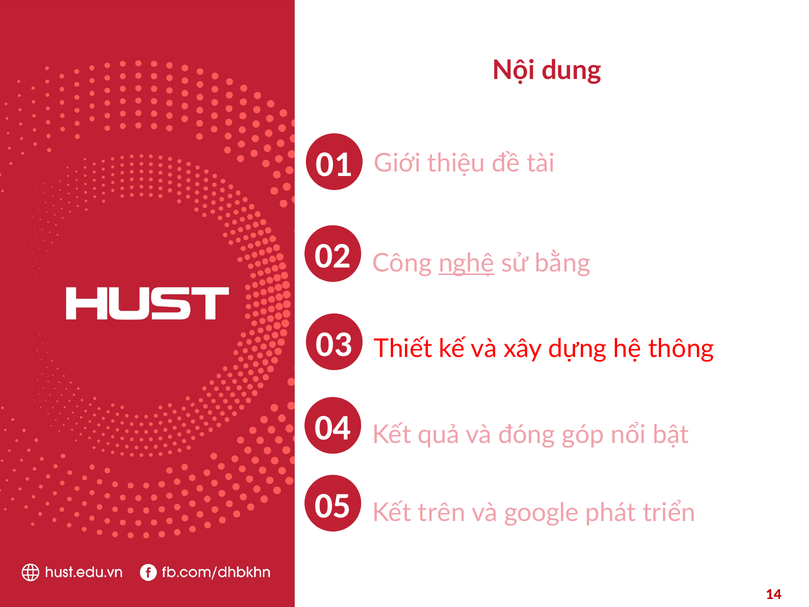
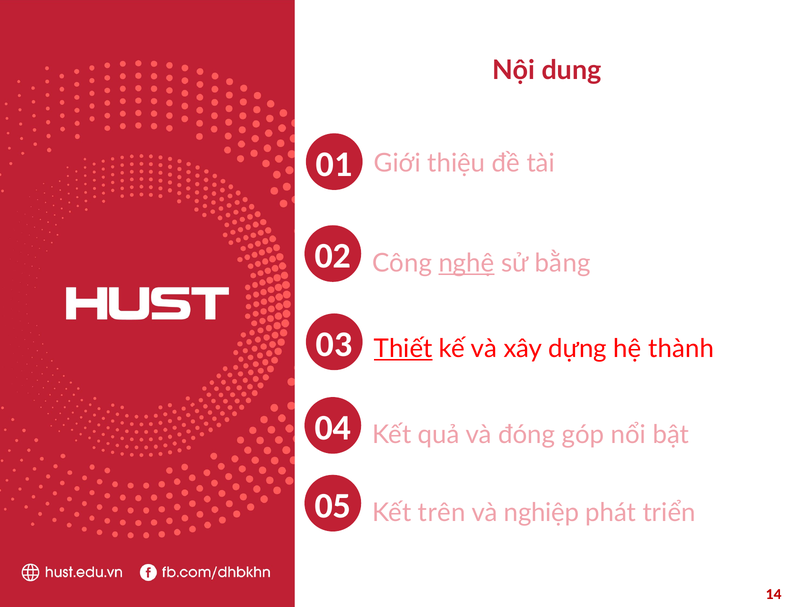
Thiết underline: none -> present (403, 348)
thông: thông -> thành (681, 348)
google: google -> nghiệp (542, 512)
